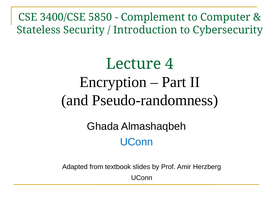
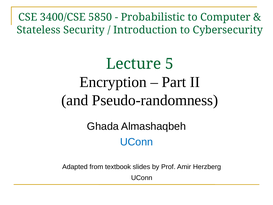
Complement: Complement -> Probabilistic (153, 17)
4: 4 -> 5 (169, 64)
